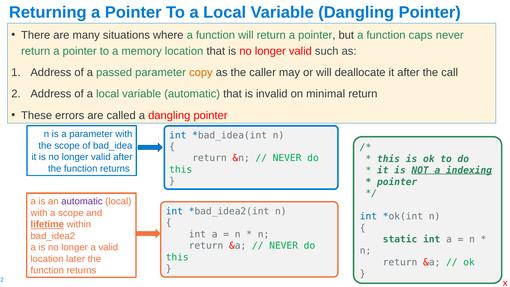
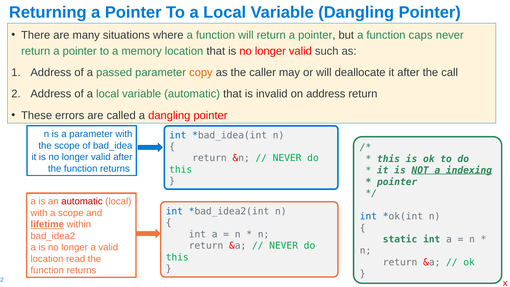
on minimal: minimal -> address (326, 94)
automatic colour: purple -> red (82, 201)
later: later -> read (76, 259)
